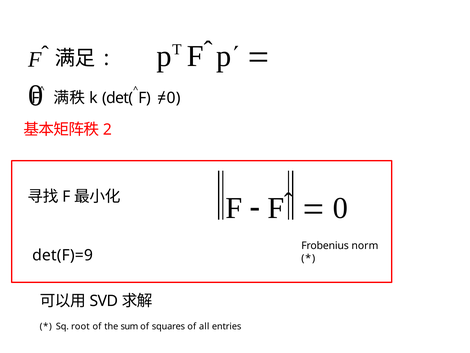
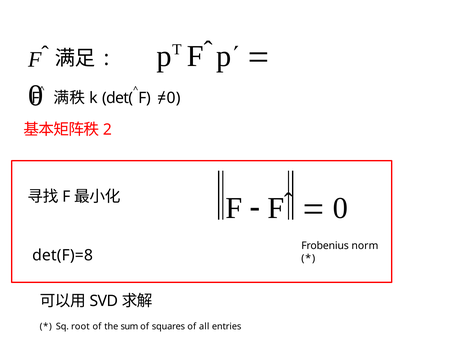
det(F)=9: det(F)=9 -> det(F)=8 (63, 255)
